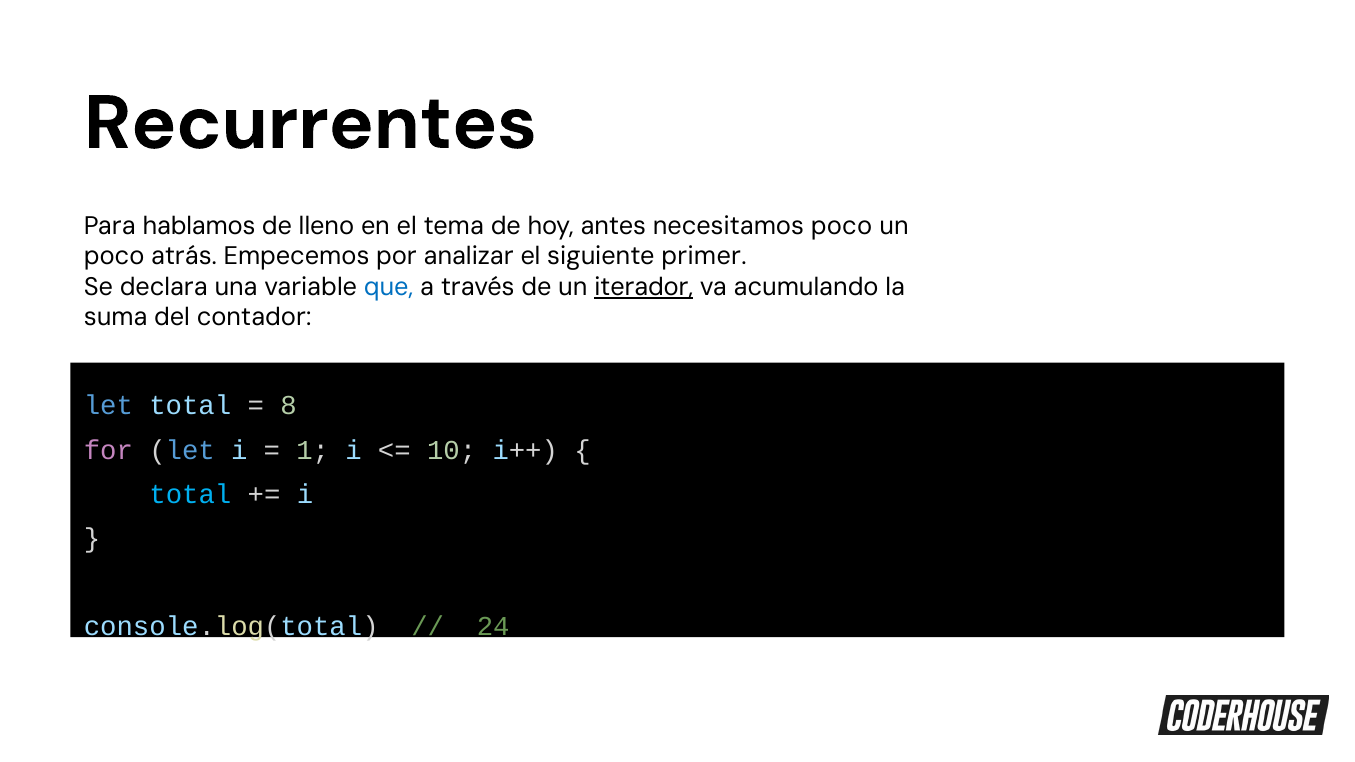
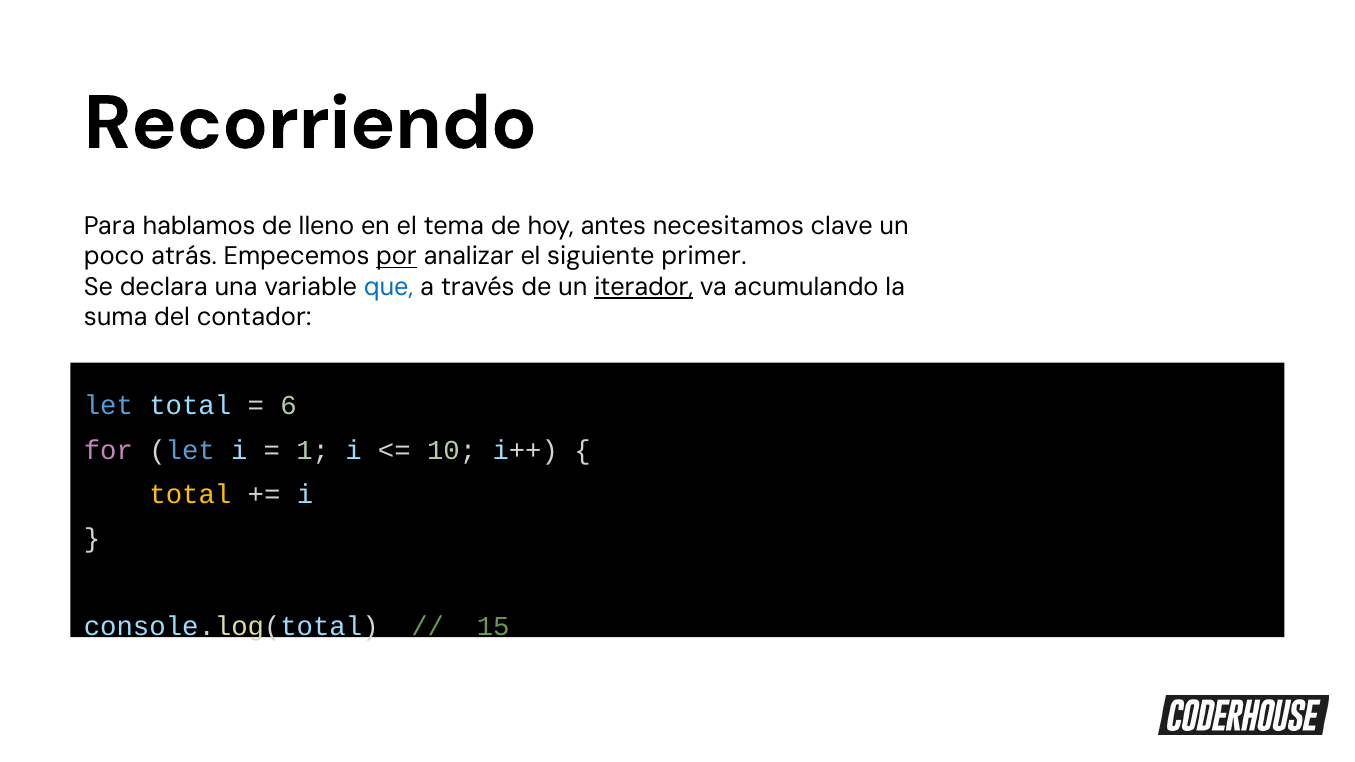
Recurrentes: Recurrentes -> Recorriendo (310, 123)
necesitamos poco: poco -> clave (842, 226)
por underline: none -> present (397, 257)
8: 8 -> 6 (288, 406)
total colour: light blue -> yellow (190, 494)
24: 24 -> 15 (493, 627)
